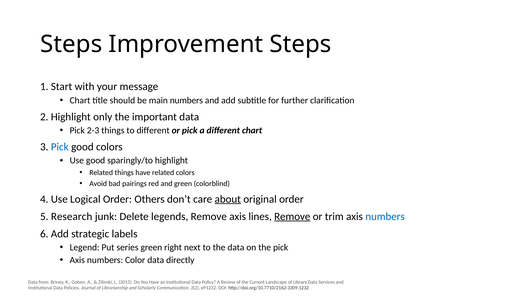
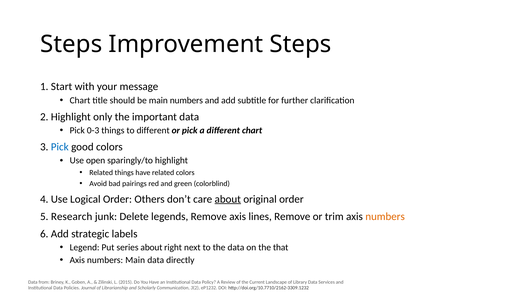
2-3: 2-3 -> 0-3 (93, 130)
Use good: good -> open (96, 161)
Remove underline: present -> none (292, 216)
numbers colour: blue -> orange (385, 216)
series green: green -> about (151, 247)
the pick: pick -> that (281, 247)
numbers Color: Color -> Main (135, 260)
